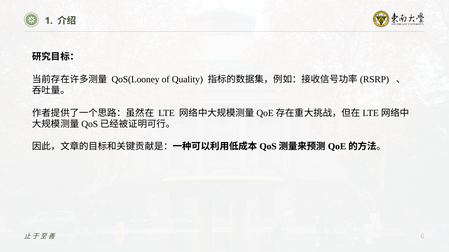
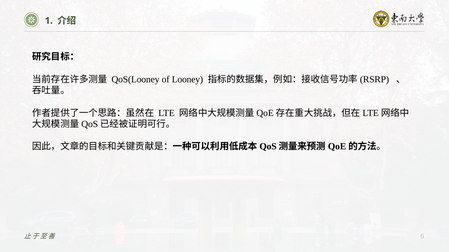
Quality: Quality -> Looney (187, 79)
